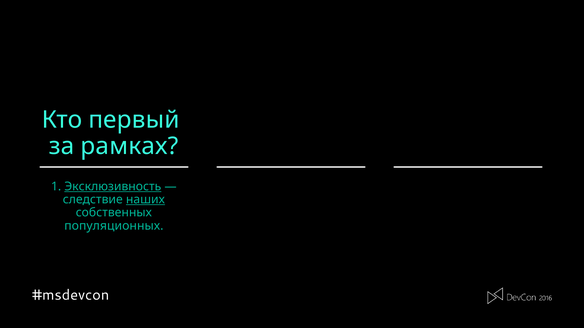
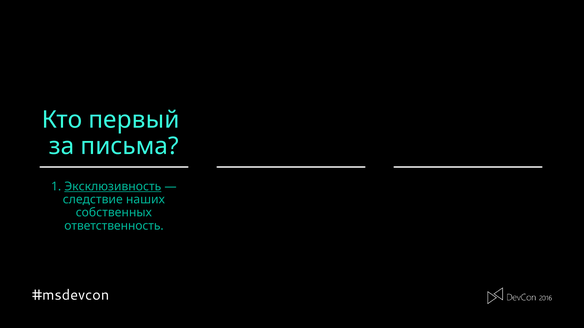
рамках: рамках -> письма (130, 146)
наших underline: present -> none (145, 200)
популяционных: популяционных -> ответственность (114, 226)
